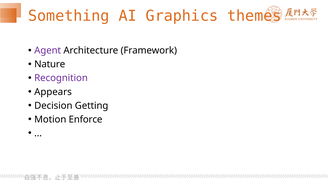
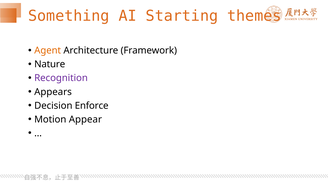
Graphics: Graphics -> Starting (182, 16)
Agent colour: purple -> orange (48, 50)
Getting: Getting -> Enforce (92, 105)
Enforce: Enforce -> Appear (85, 119)
